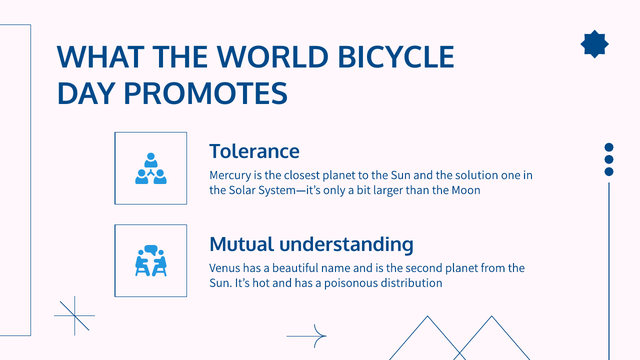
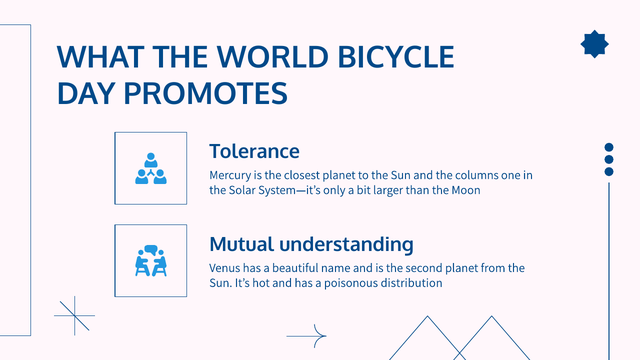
solution: solution -> columns (477, 175)
